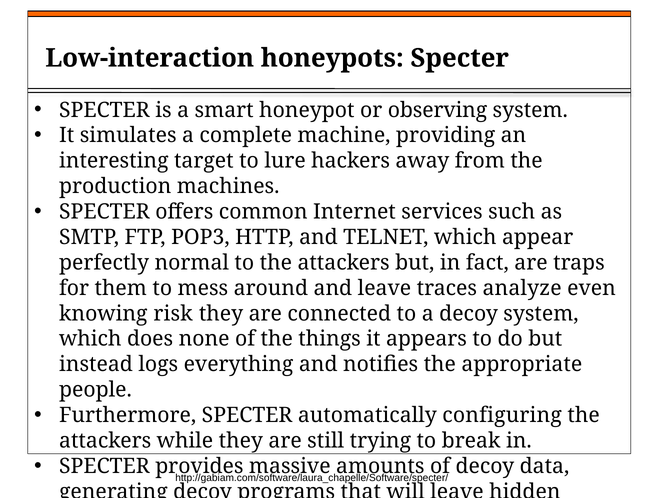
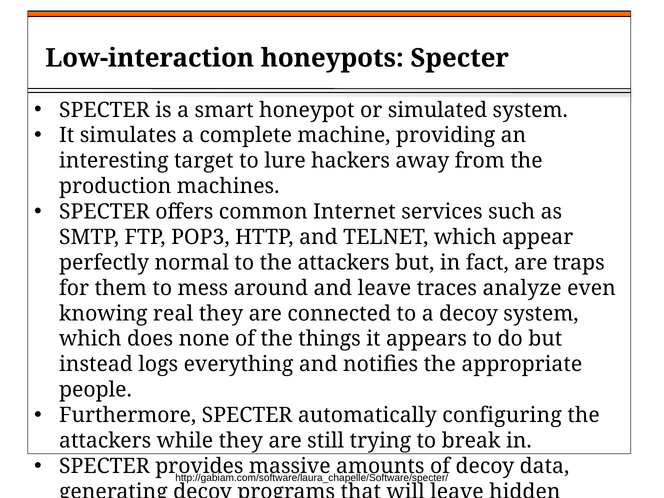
observing: observing -> simulated (437, 110)
risk: risk -> real (173, 314)
